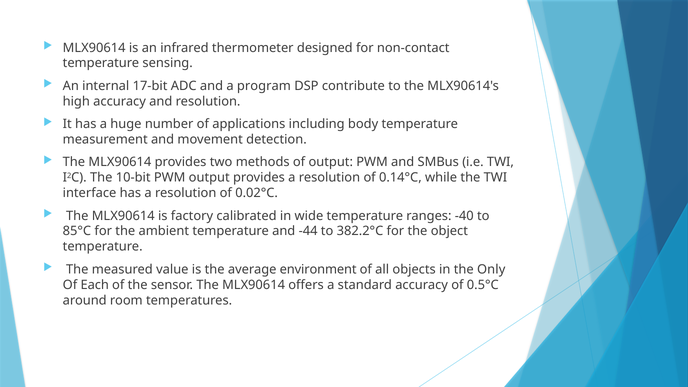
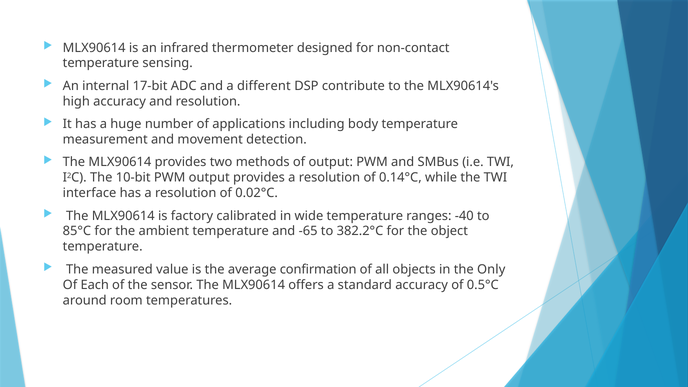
program: program -> different (264, 86)
-44: -44 -> -65 (308, 231)
environment: environment -> confirmation (318, 269)
